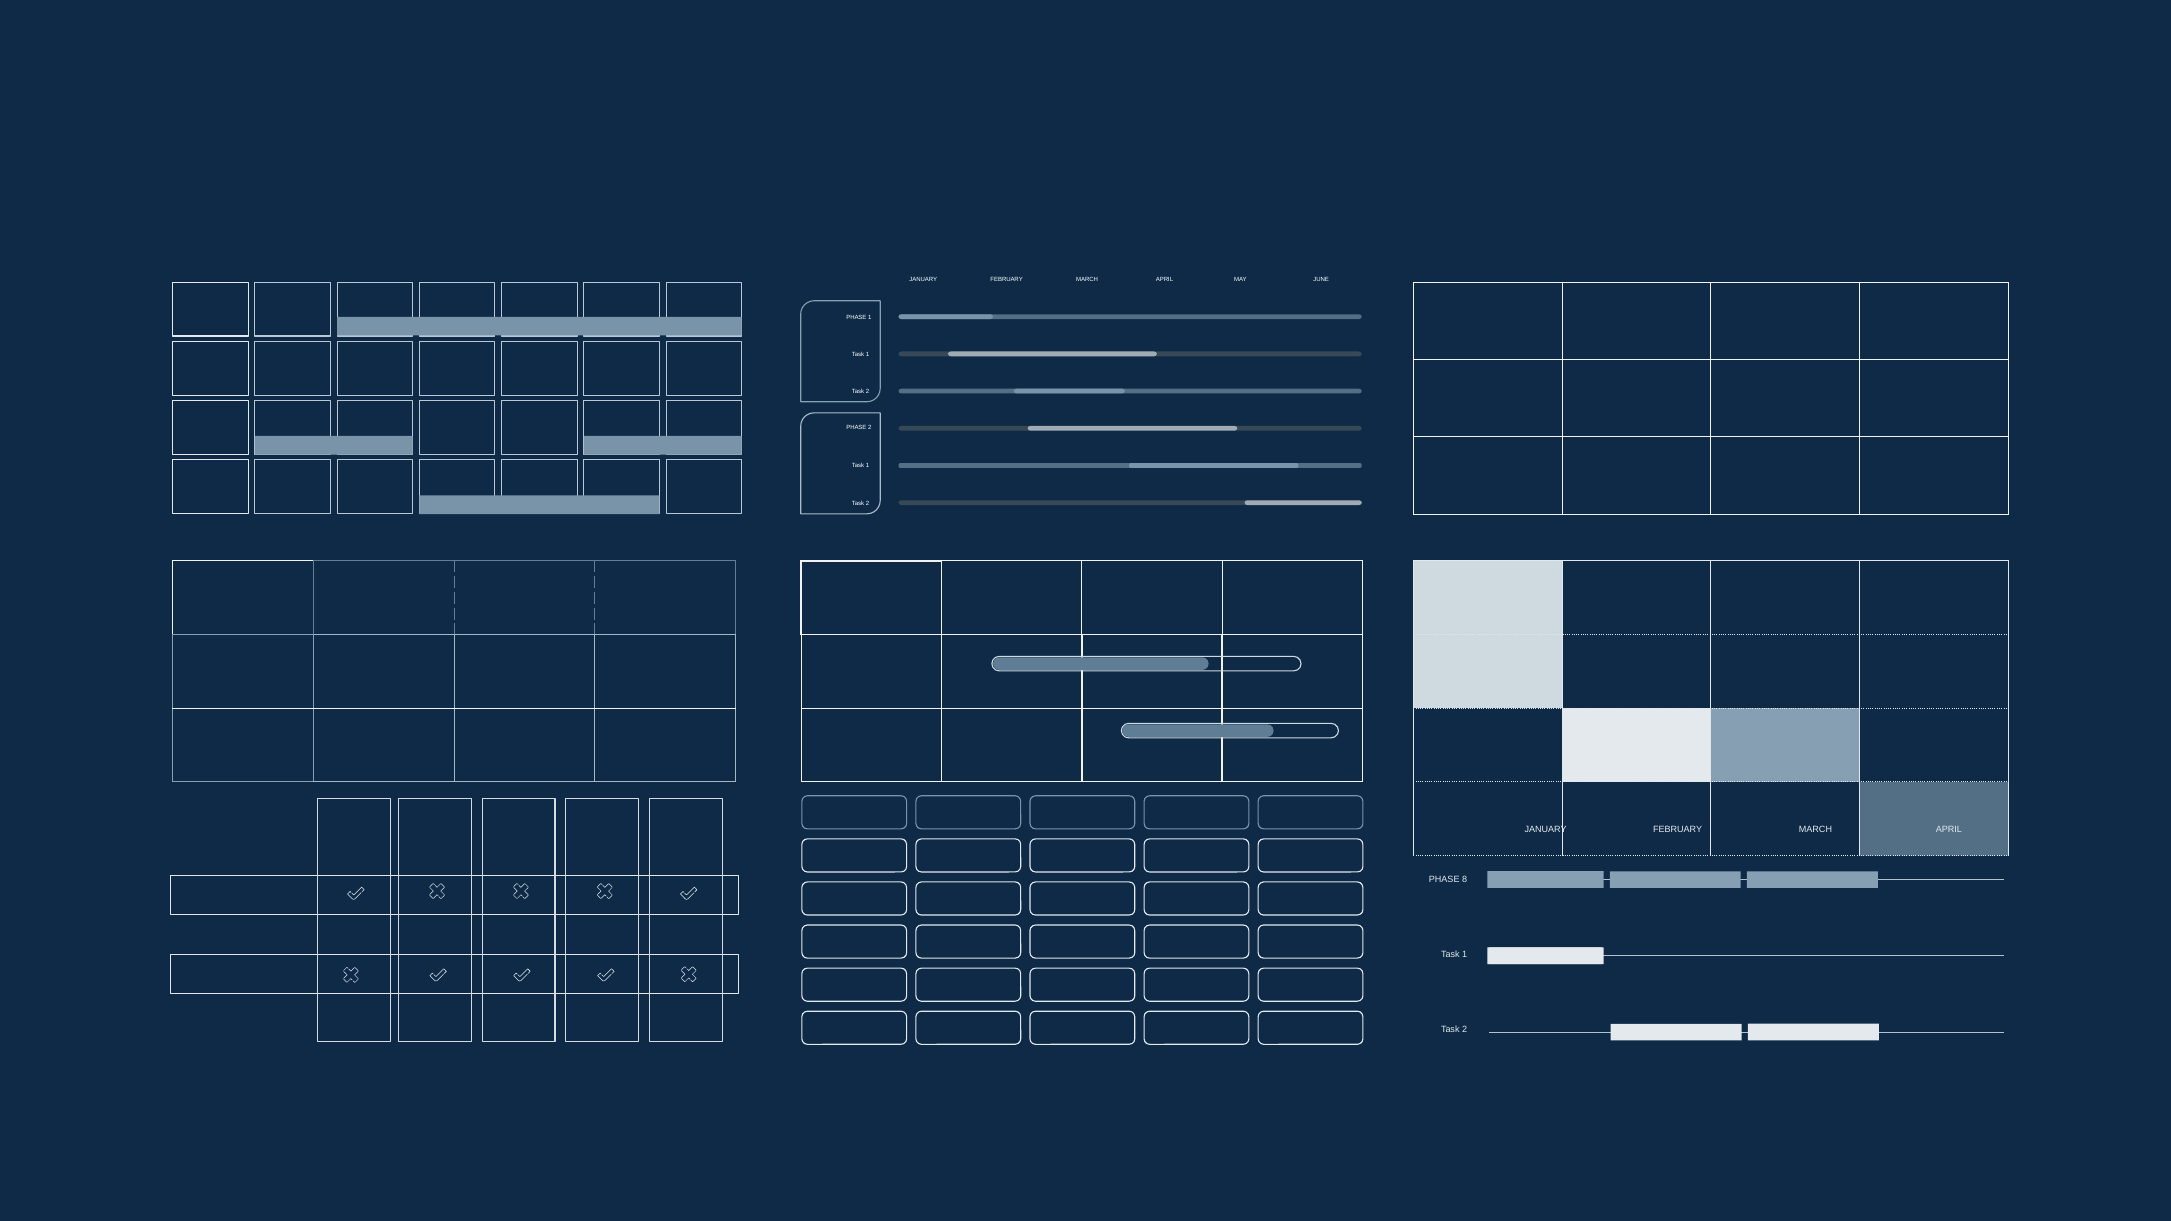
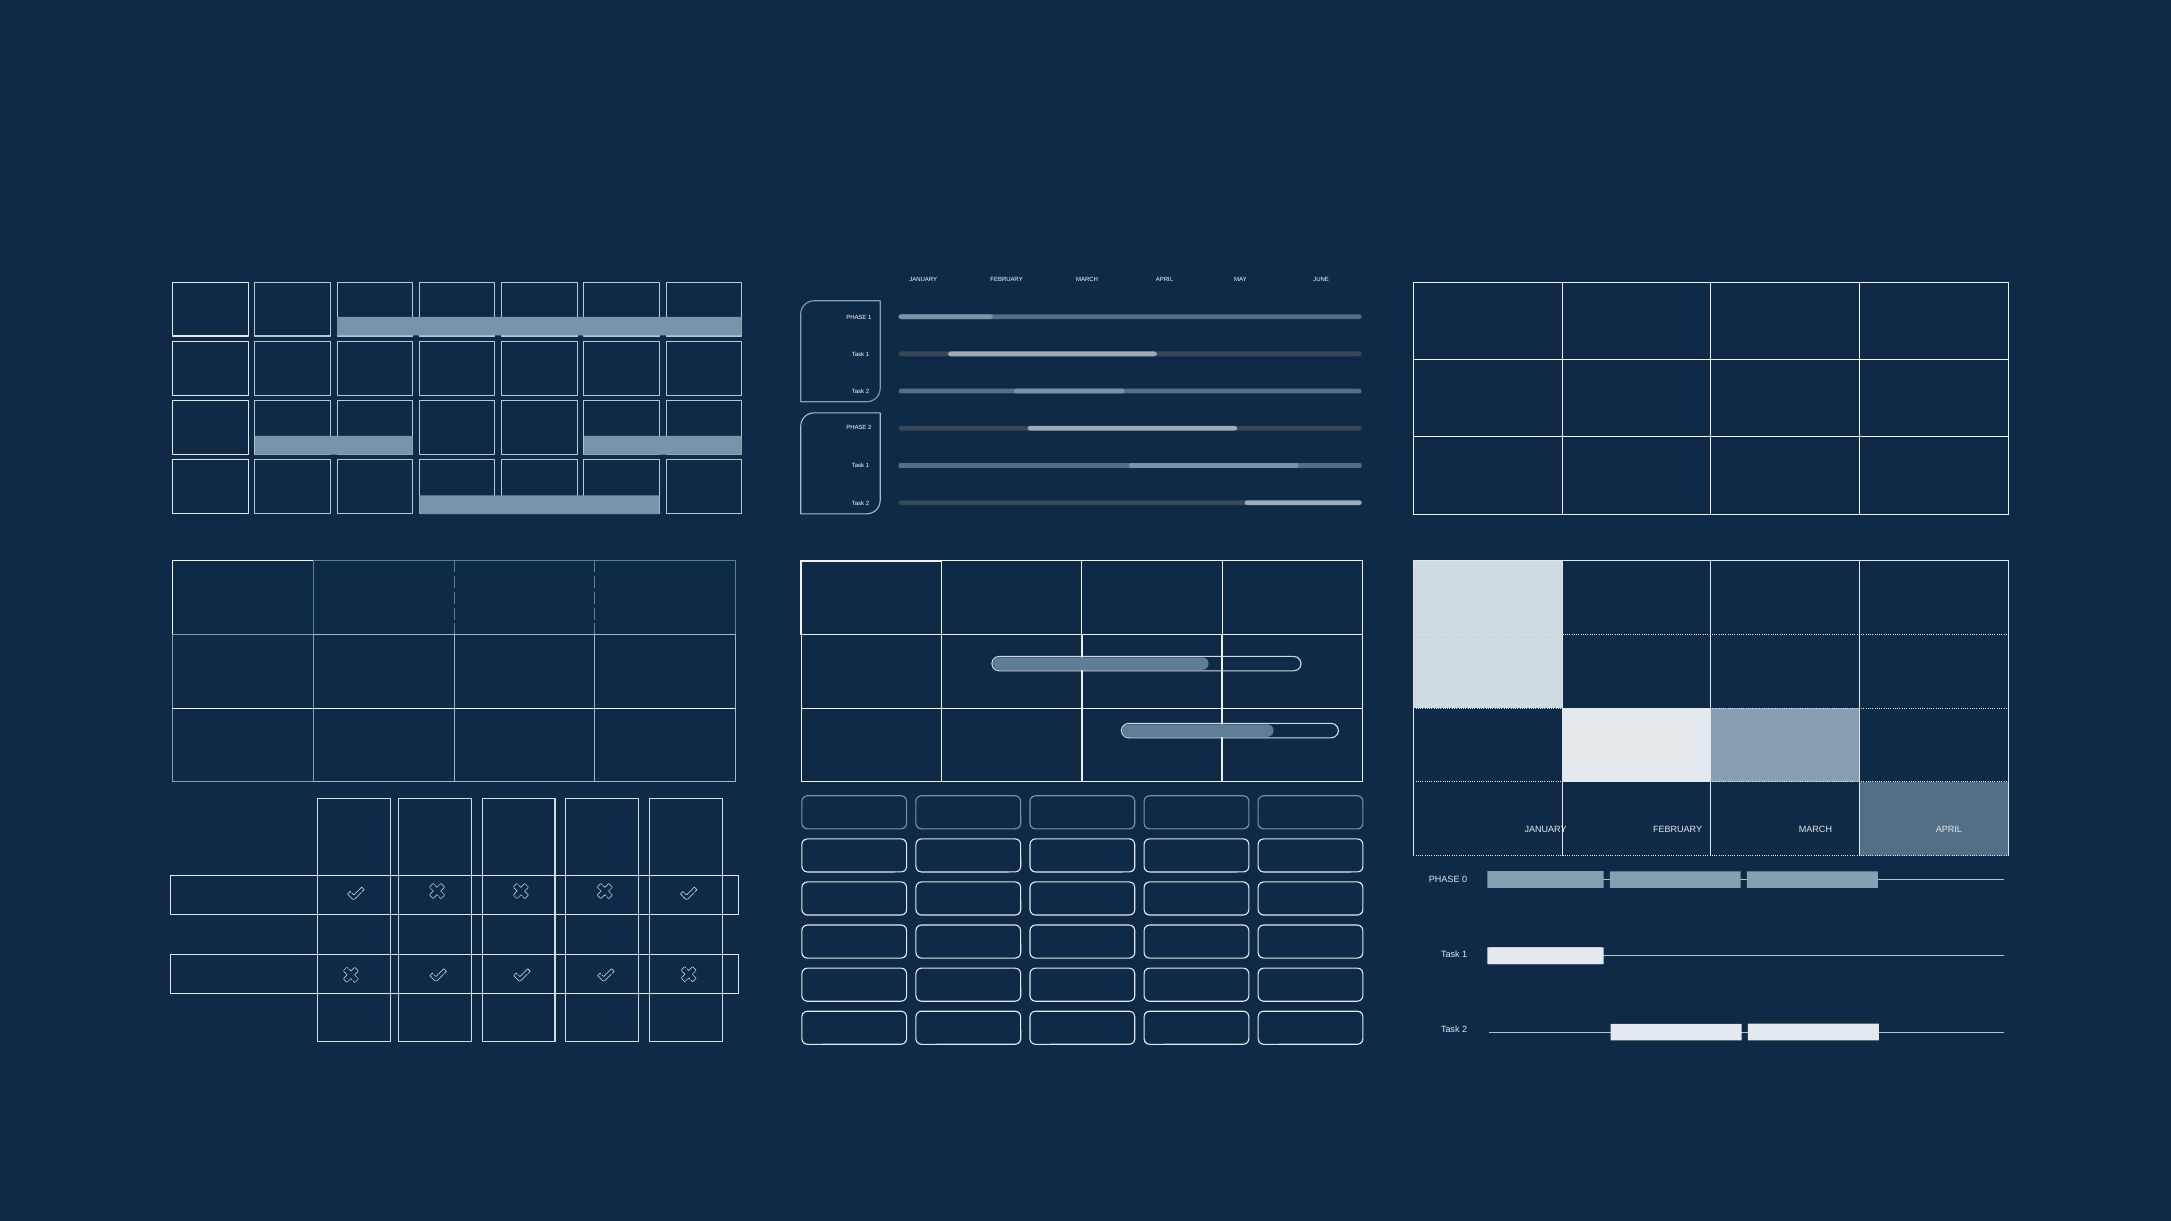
8: 8 -> 0 (1465, 880)
